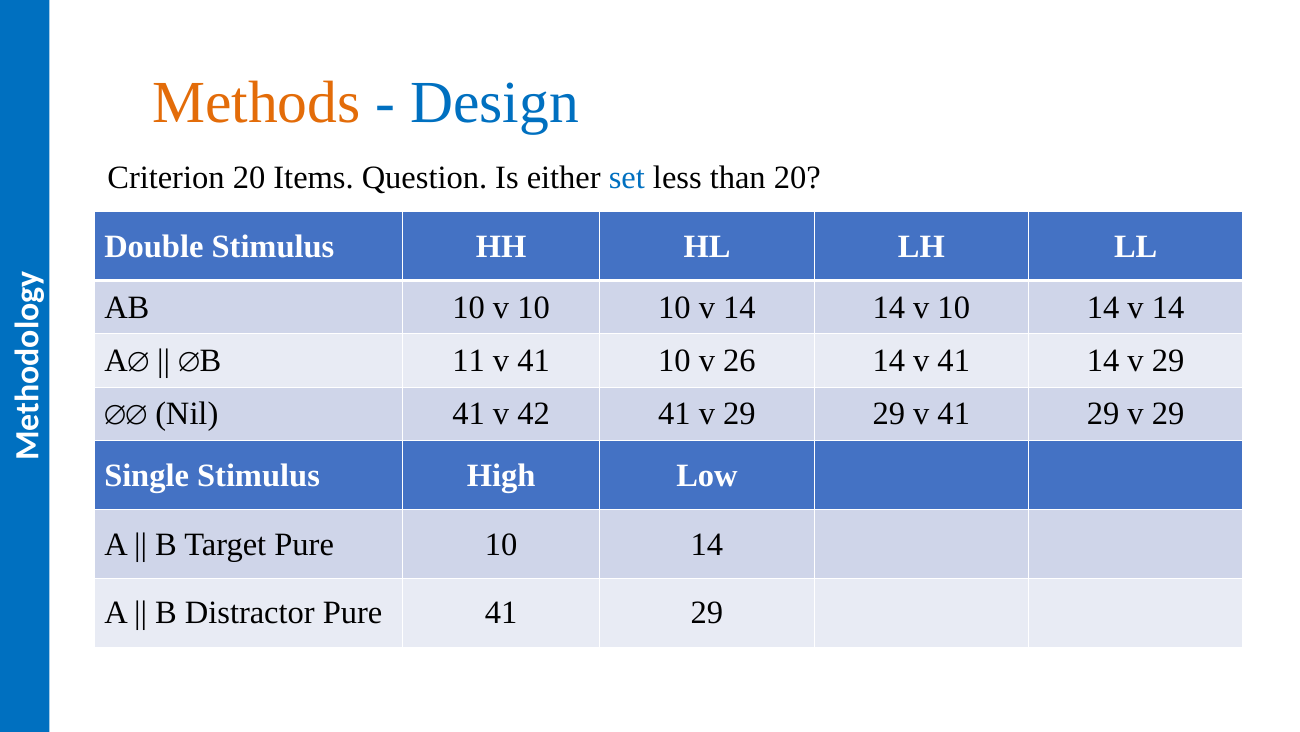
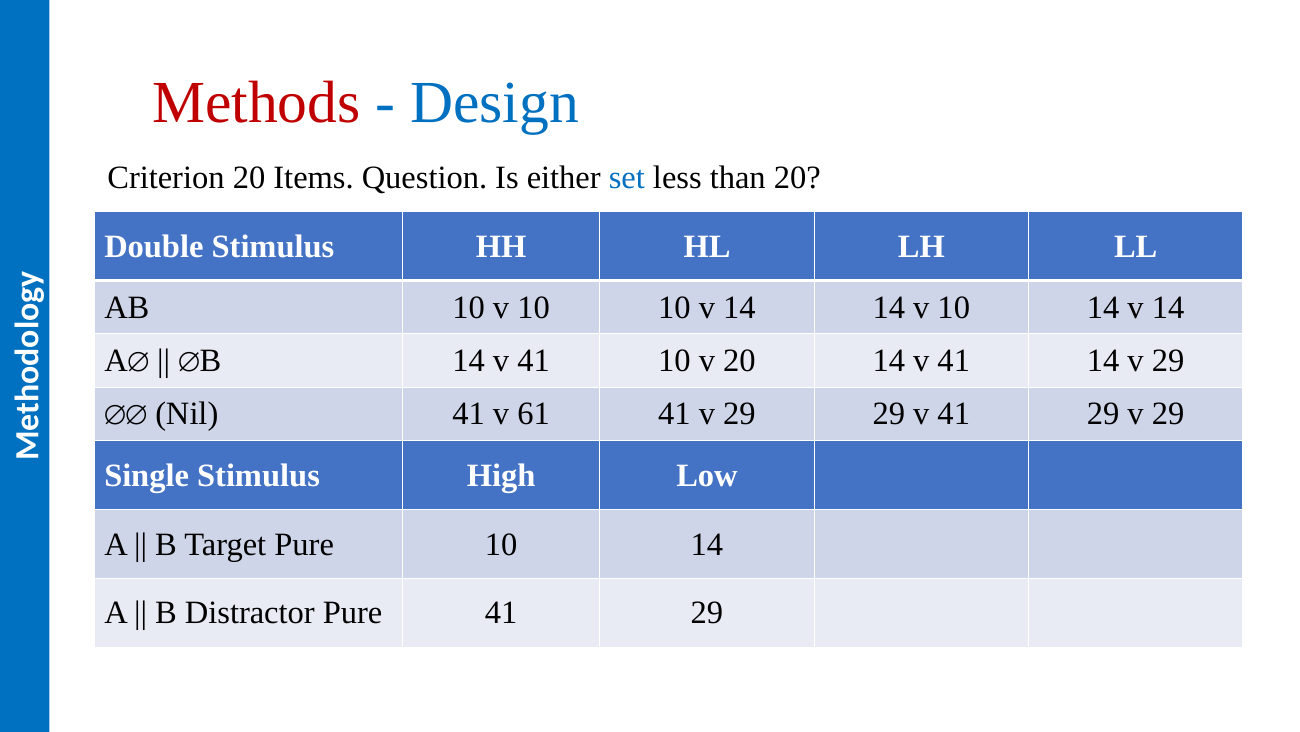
Methods colour: orange -> red (256, 103)
11: 11 -> 14 (469, 360)
v 26: 26 -> 20 (739, 360)
42: 42 -> 61 (534, 414)
